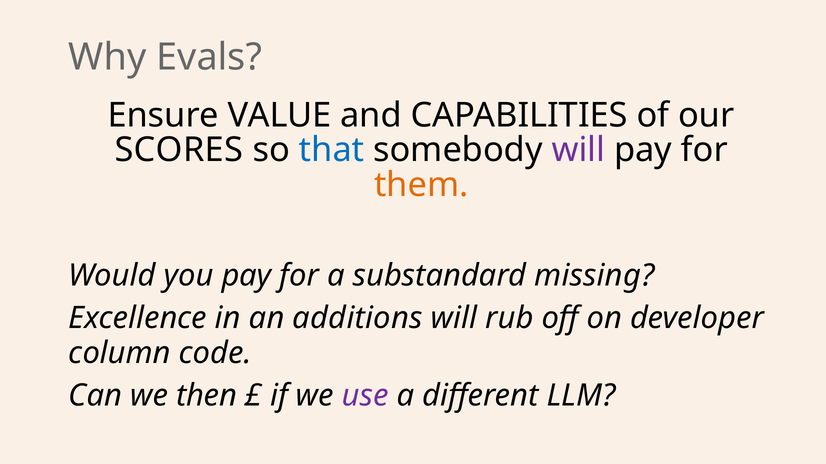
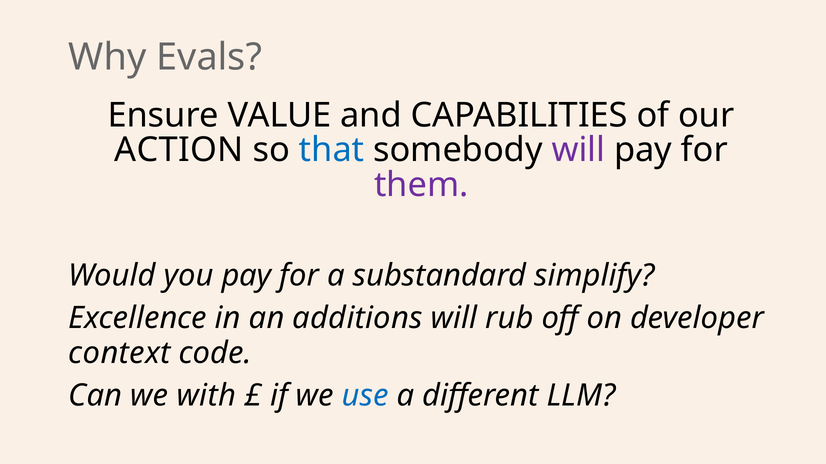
SCORES: SCORES -> ACTION (179, 150)
them colour: orange -> purple (421, 185)
missing: missing -> simplify (594, 276)
column: column -> context (120, 353)
then: then -> with (206, 396)
use colour: purple -> blue (365, 396)
